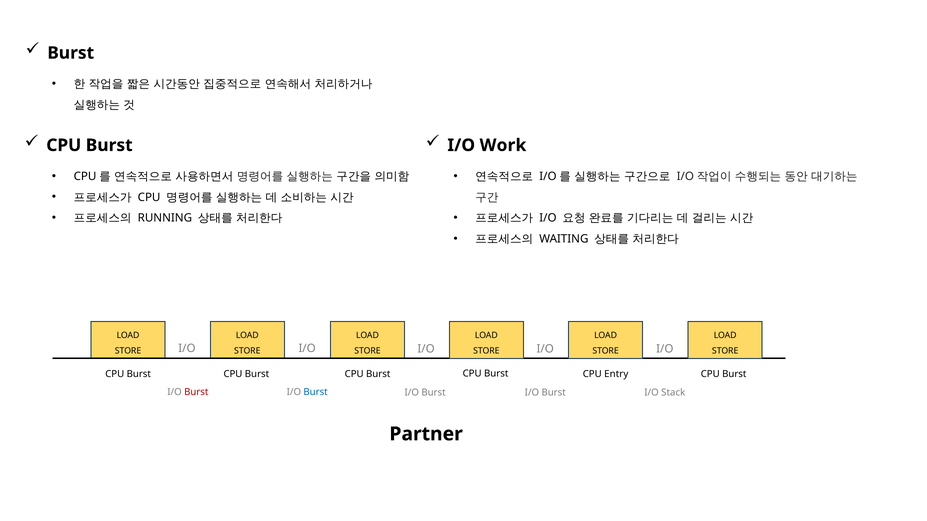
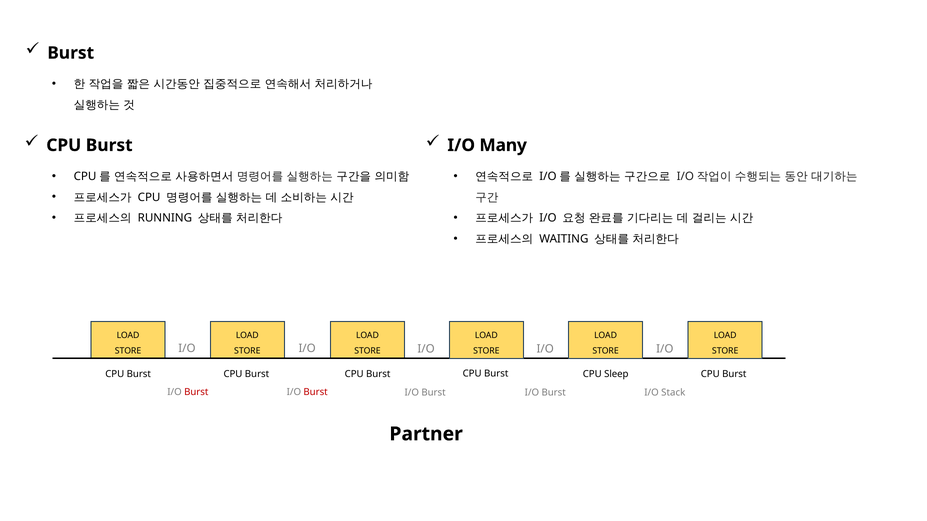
Work: Work -> Many (503, 145)
Entry: Entry -> Sleep (616, 375)
Burst colour: blue -> red (316, 392)
